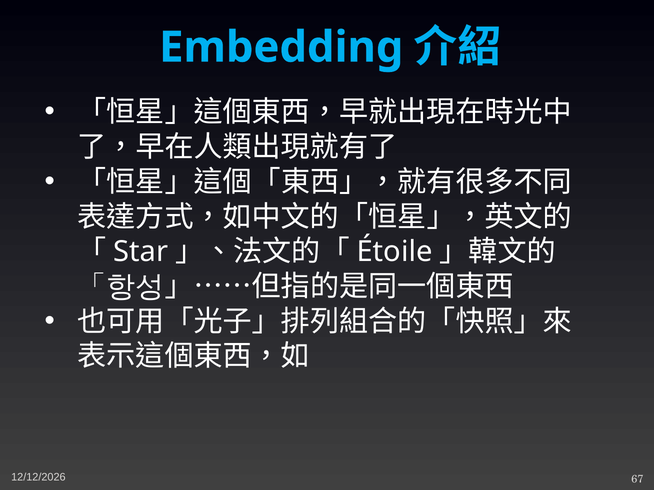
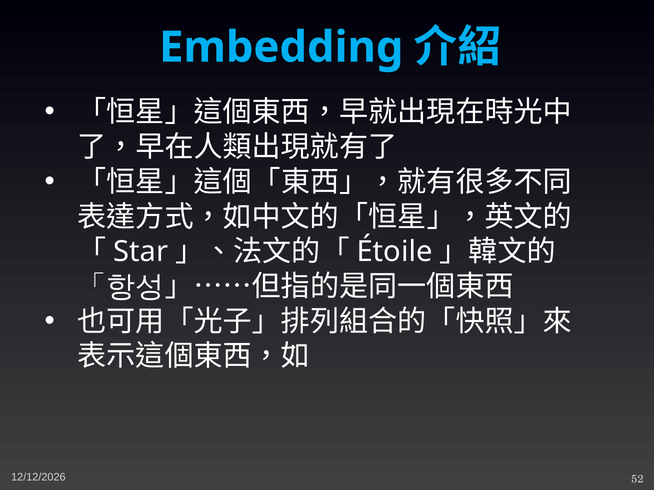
67: 67 -> 52 (637, 480)
